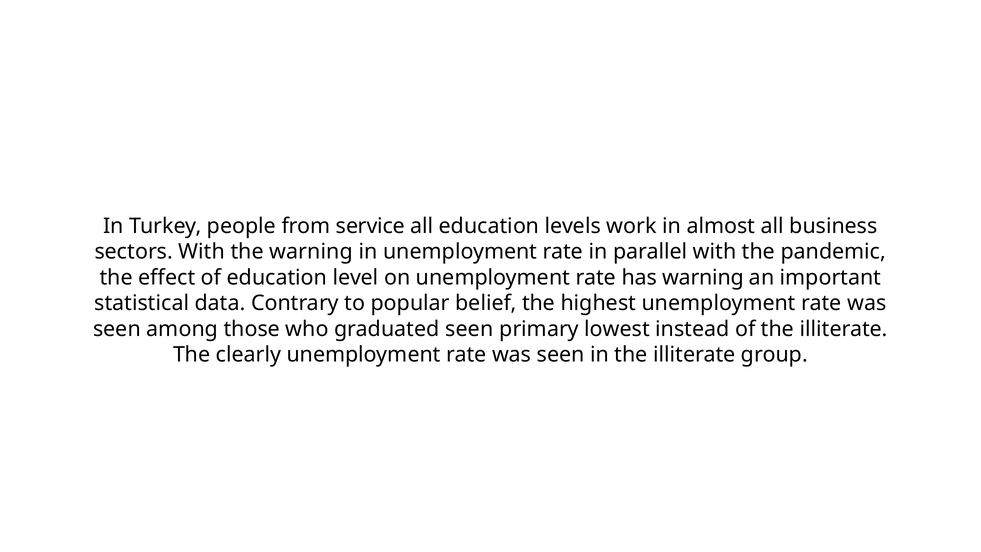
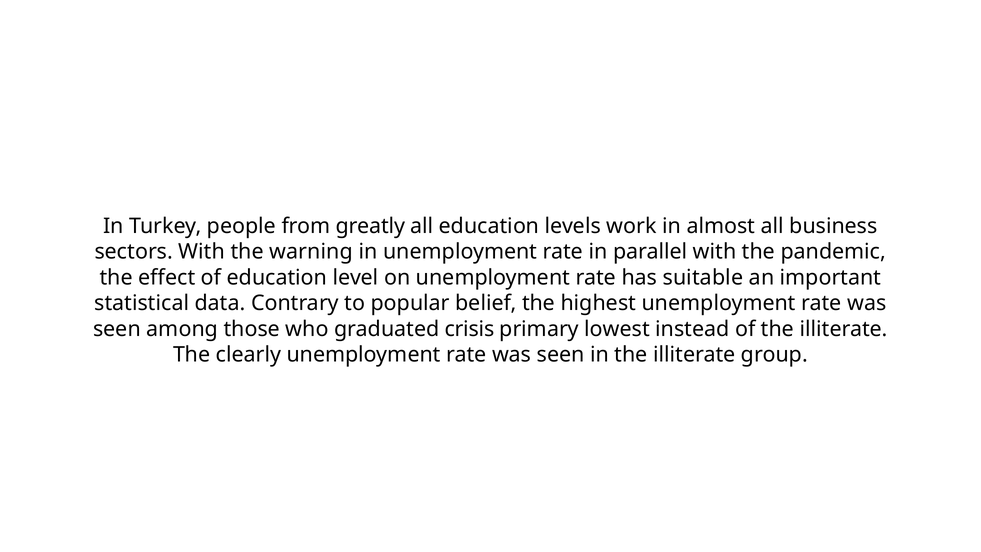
service: service -> greatly (370, 226)
has warning: warning -> suitable (703, 277)
graduated seen: seen -> crisis (469, 329)
